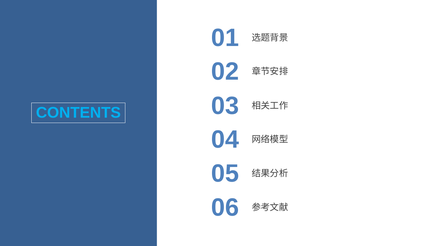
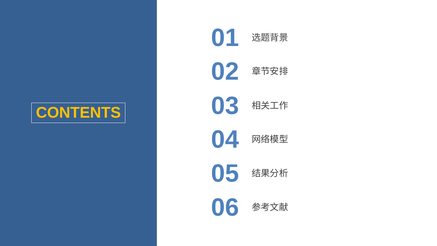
CONTENTS colour: light blue -> yellow (78, 113)
